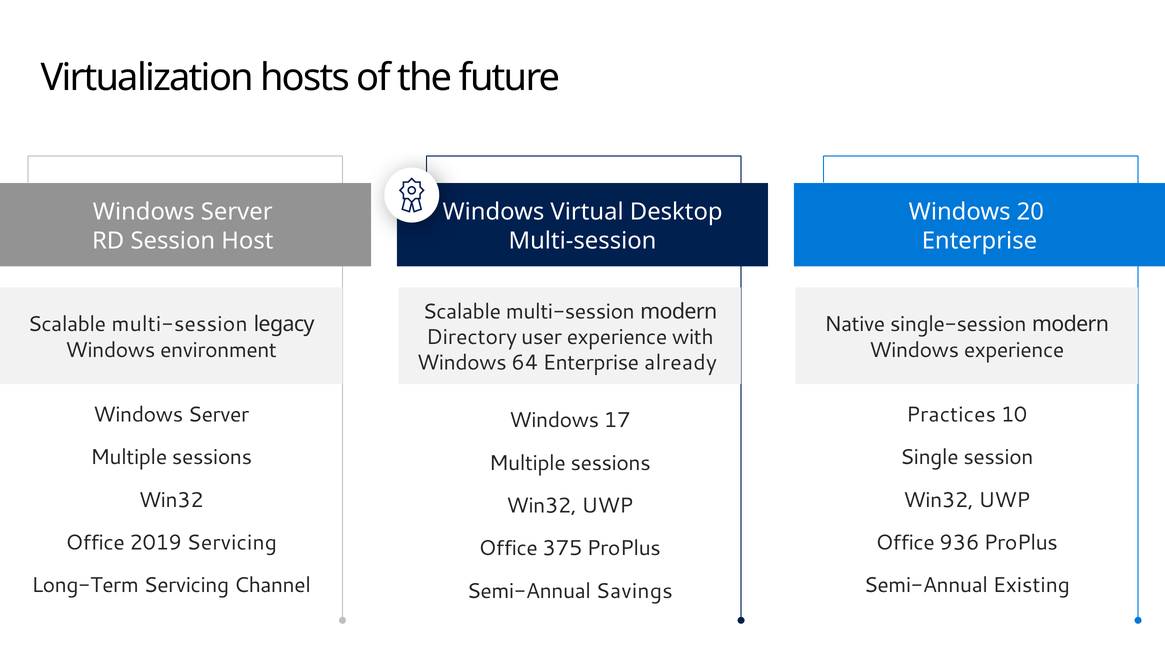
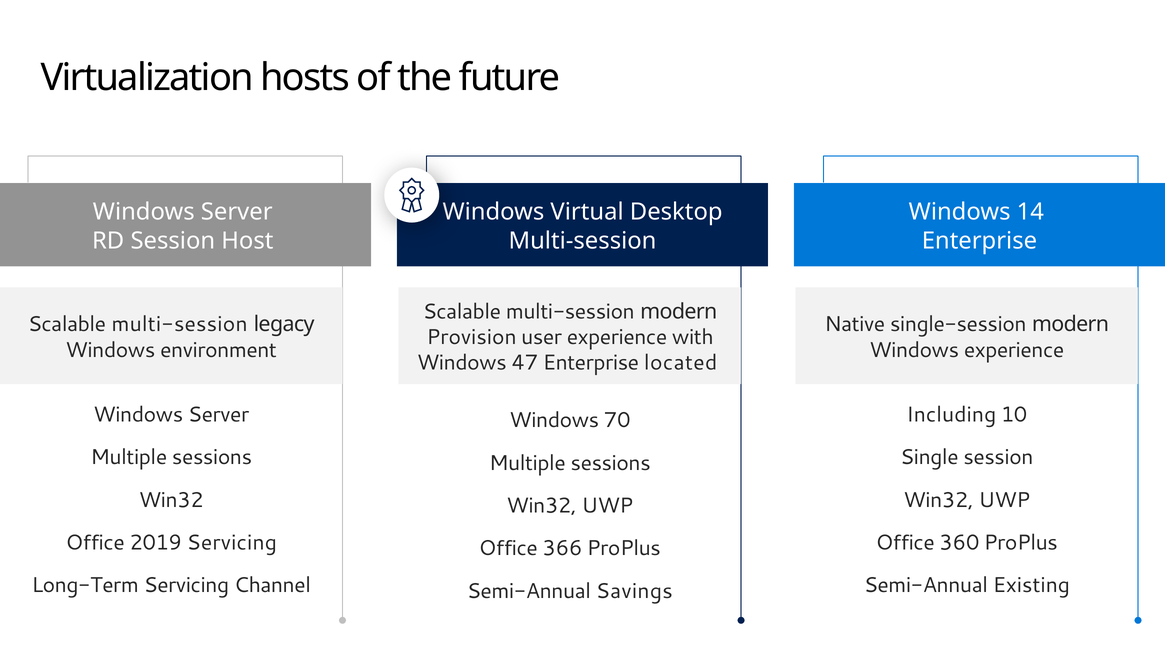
20: 20 -> 14 (1030, 212)
Directory: Directory -> Provision (472, 337)
64: 64 -> 47 (525, 363)
already: already -> located (681, 363)
Practices: Practices -> Including (951, 415)
17: 17 -> 70 (617, 420)
936: 936 -> 360 (959, 543)
375: 375 -> 366 (562, 549)
